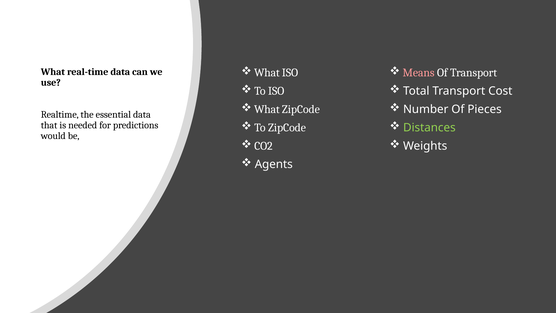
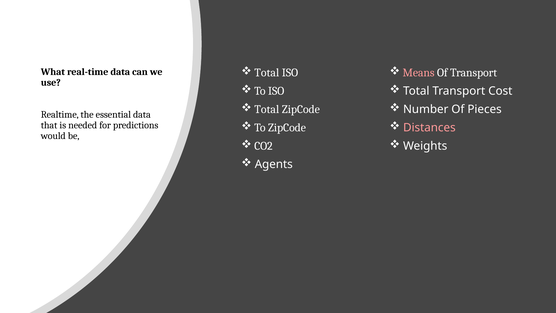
What: What -> Total (267, 73)
What: What -> Total (267, 109)
Distances colour: light green -> pink (429, 128)
